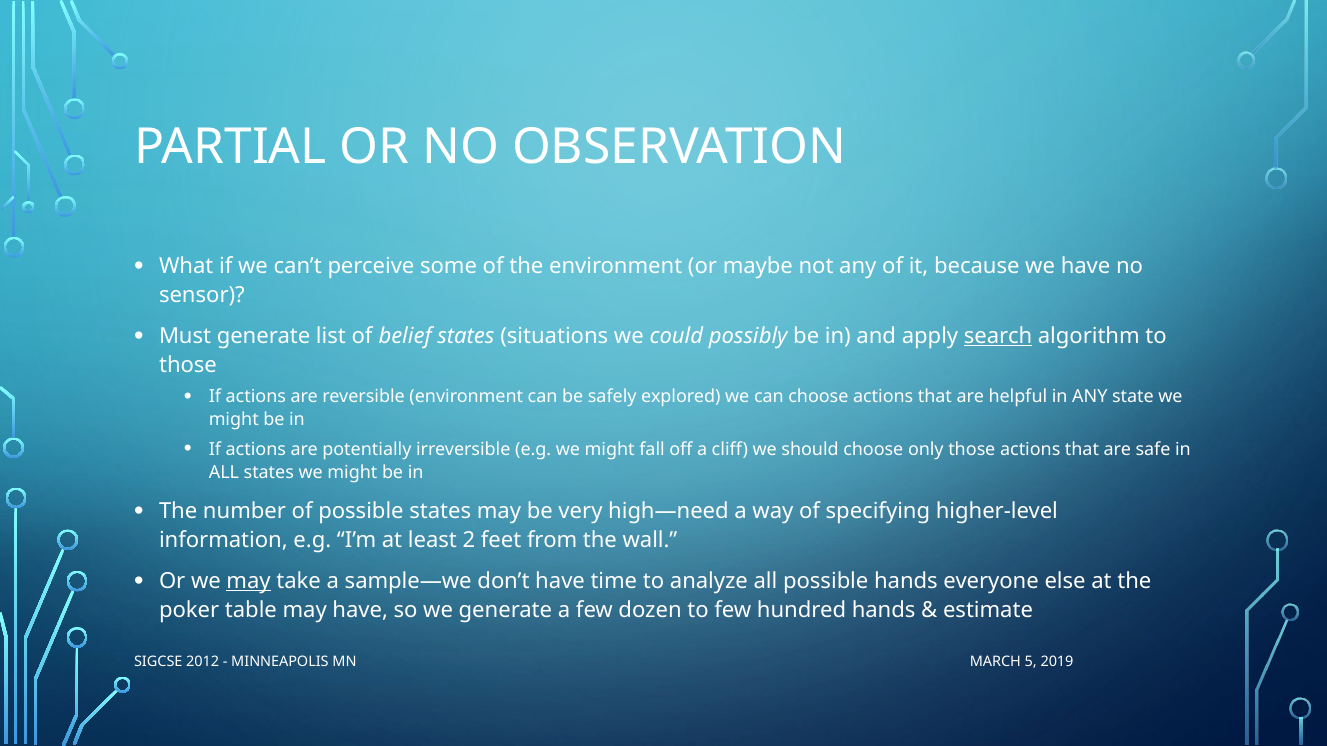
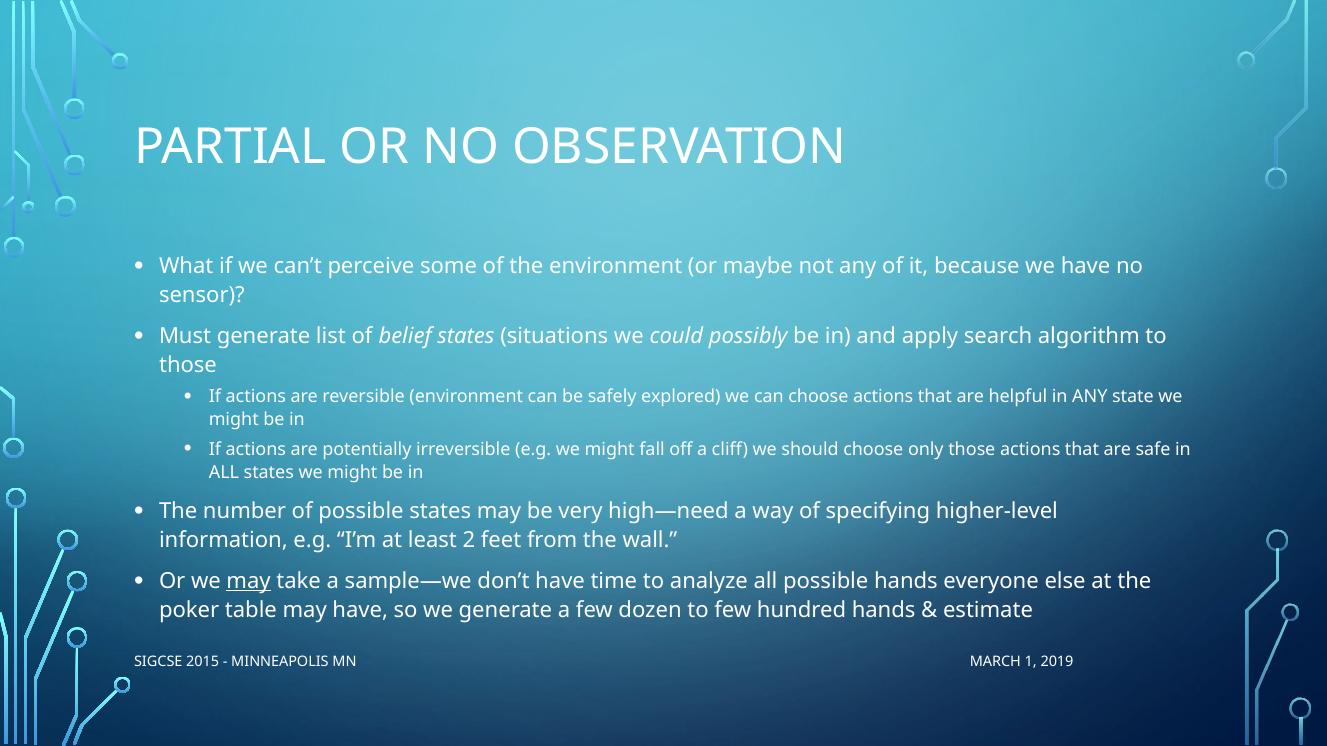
search underline: present -> none (998, 336)
2012: 2012 -> 2015 (203, 662)
5: 5 -> 1 (1031, 662)
